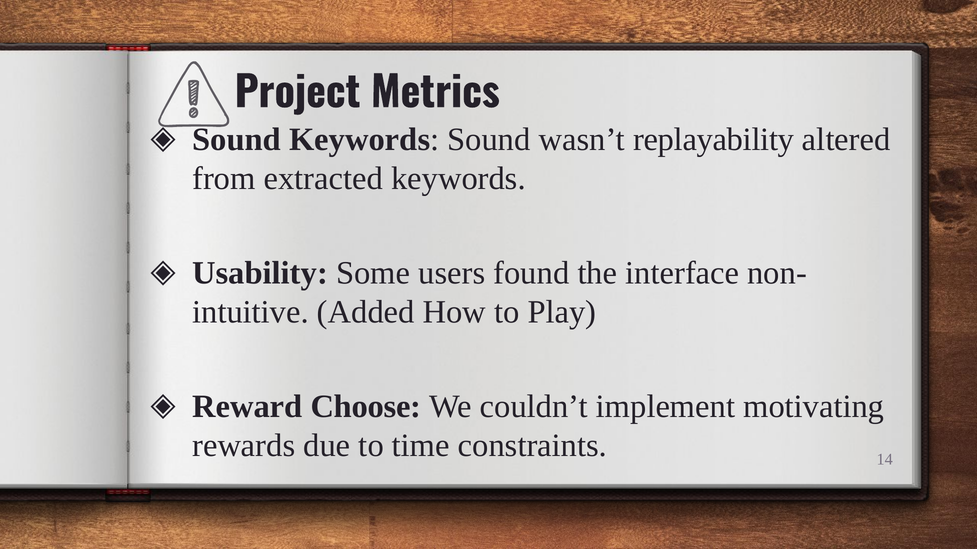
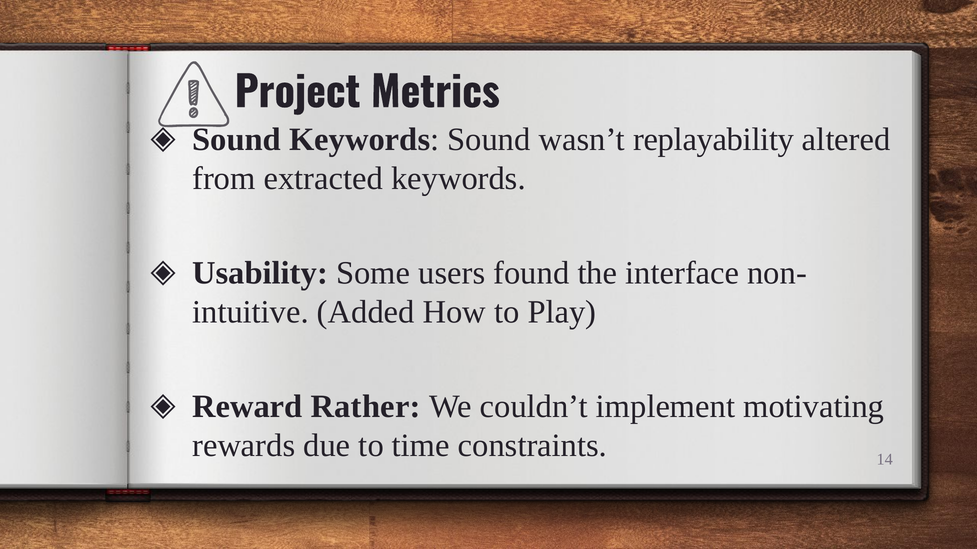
Choose: Choose -> Rather (366, 407)
